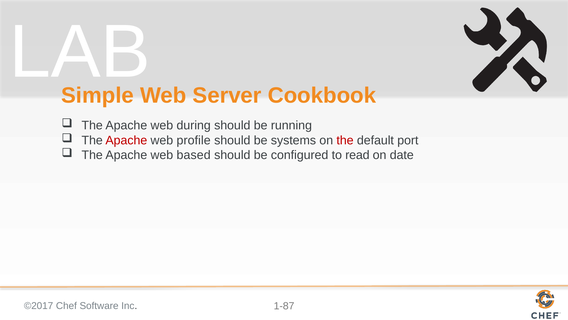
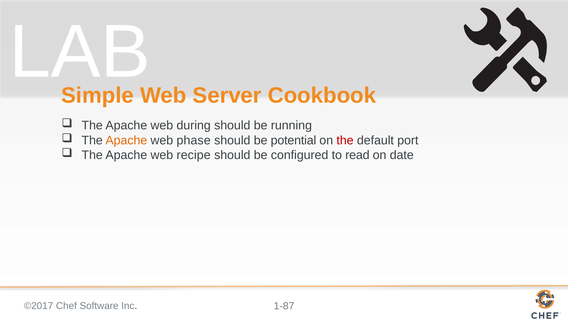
Apache colour: red -> orange (126, 140)
profile: profile -> phase (194, 140)
systems: systems -> potential (294, 140)
based: based -> recipe (194, 155)
